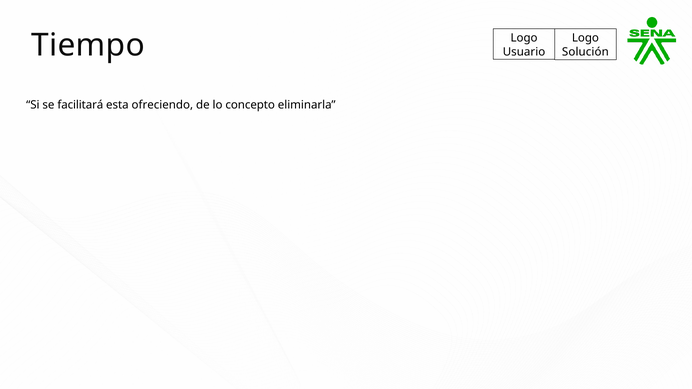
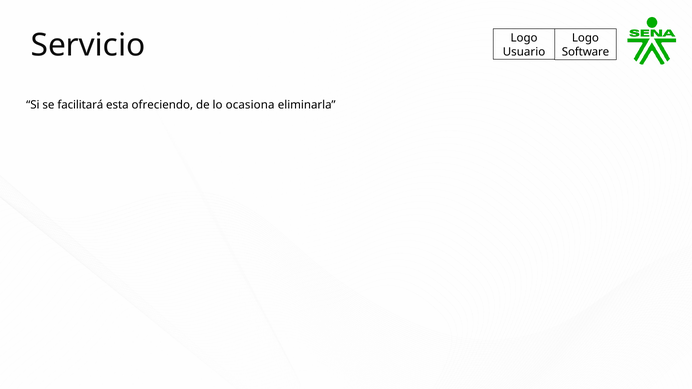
Tiempo: Tiempo -> Servicio (88, 45)
Solución: Solución -> Software (585, 52)
concepto: concepto -> ocasiona (250, 105)
